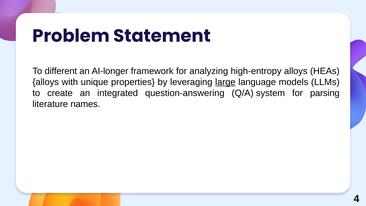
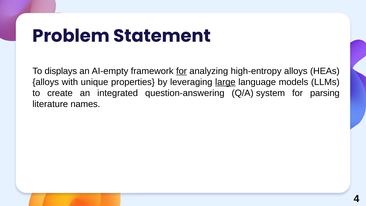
different: different -> displays (61, 71)
AI-longer: AI-longer -> AI-empty (110, 71)
for underline: none -> present (182, 71)
